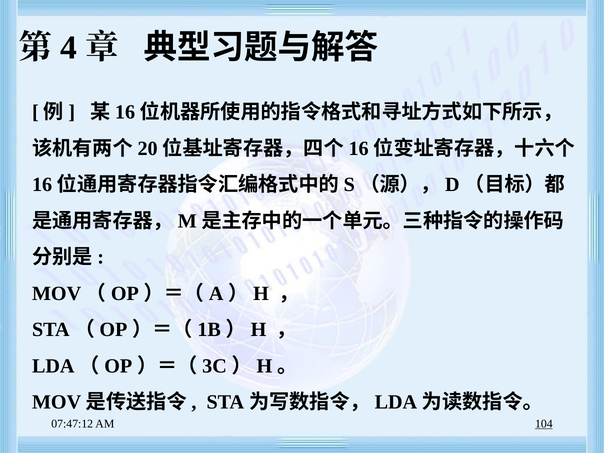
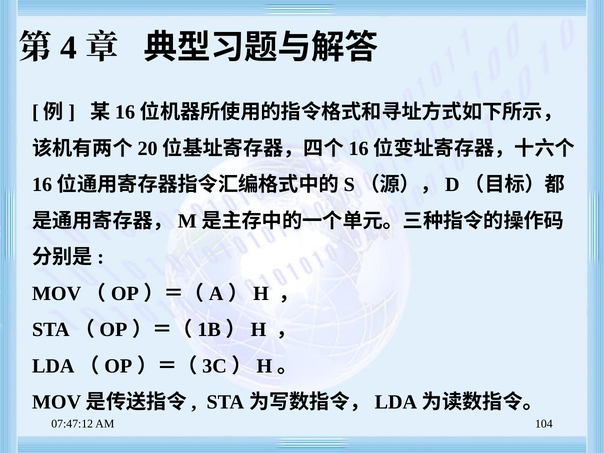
104 underline: present -> none (544, 424)
